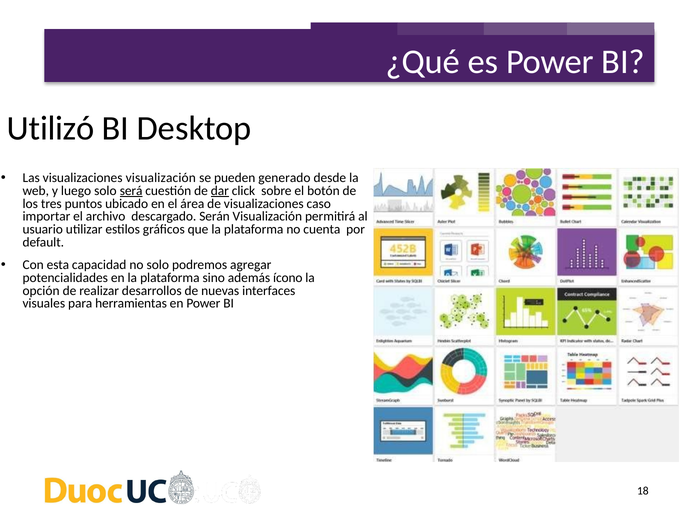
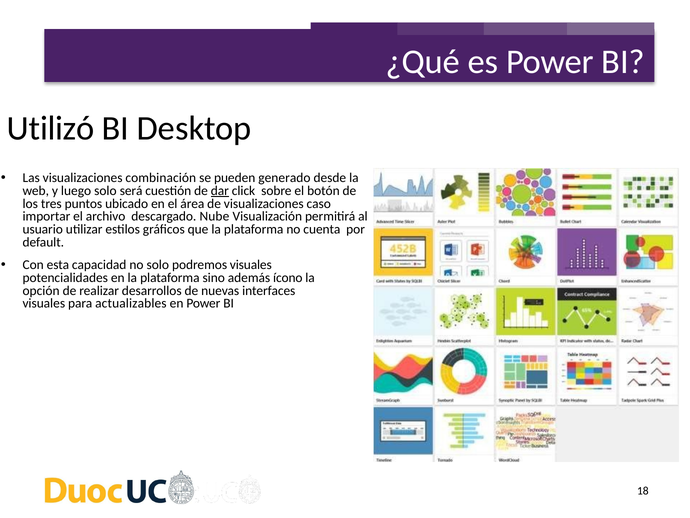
visualizaciones visualización: visualización -> combinación (161, 178)
será underline: present -> none (131, 191)
Serán: Serán -> Nube (214, 216)
podremos agregar: agregar -> visuales (251, 265)
herramientas: herramientas -> actualizables (131, 303)
